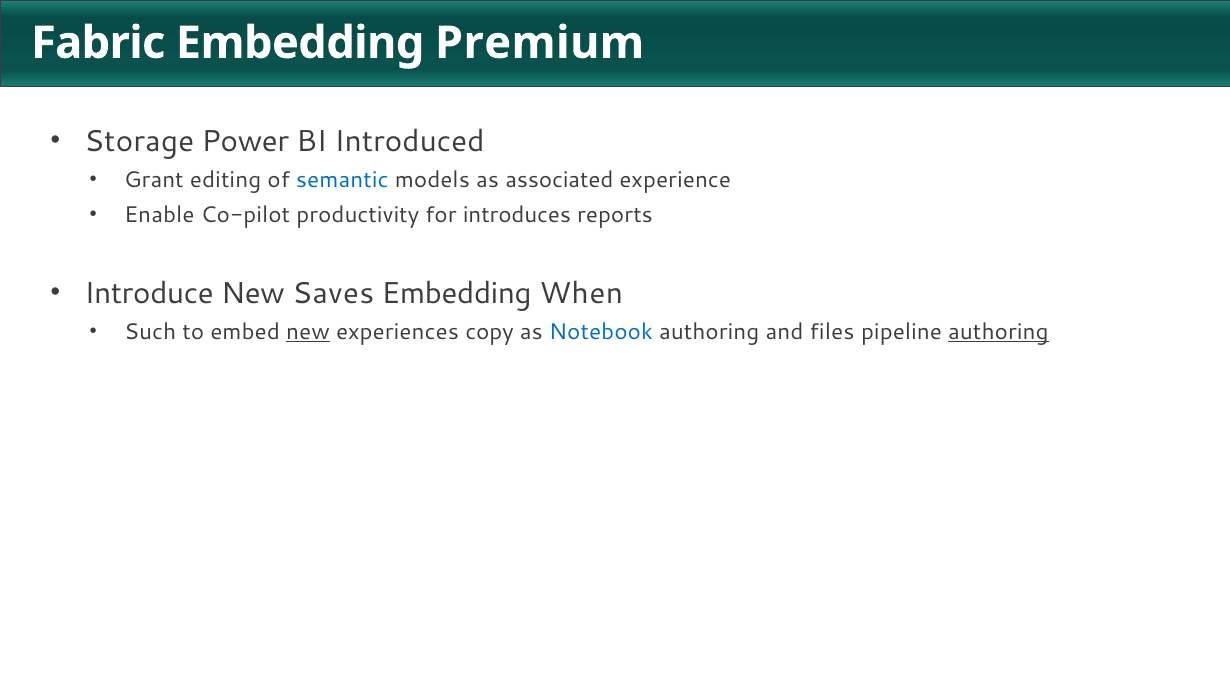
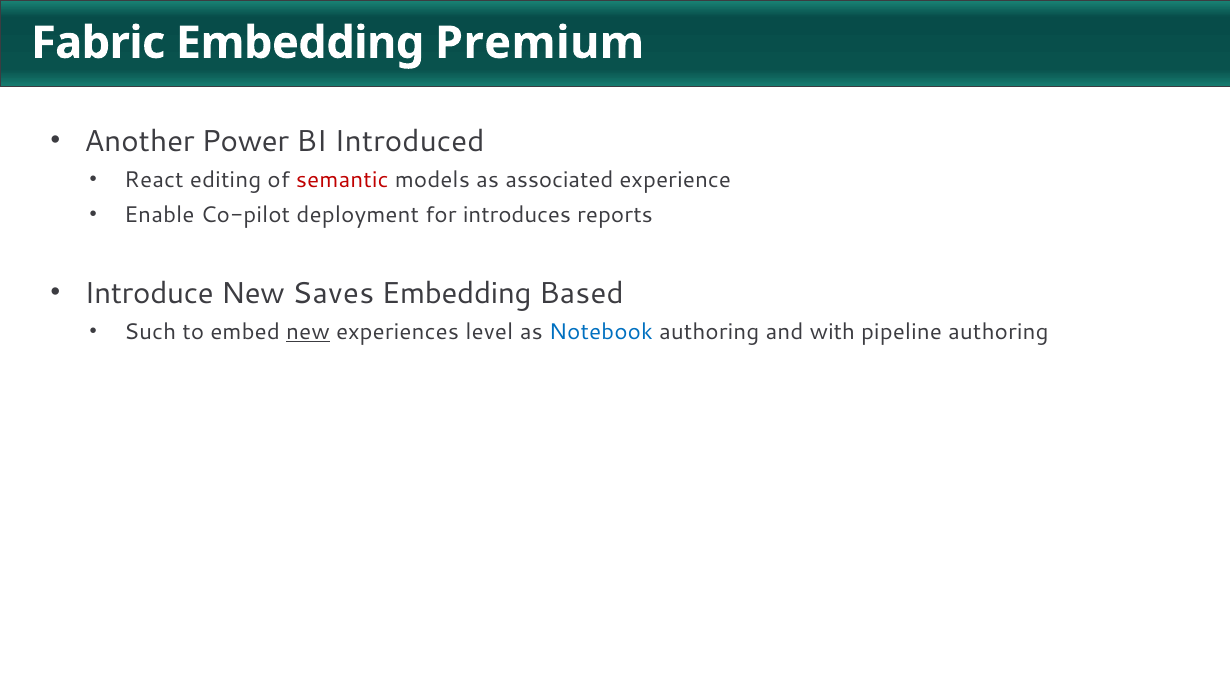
Storage: Storage -> Another (139, 142)
Grant: Grant -> React (154, 180)
semantic colour: blue -> red (342, 180)
productivity: productivity -> deployment (358, 215)
When: When -> Based (581, 293)
copy: copy -> level (489, 332)
files: files -> with (832, 332)
authoring underline: present -> none (998, 332)
